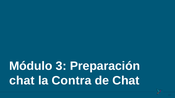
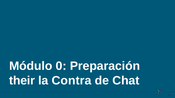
3: 3 -> 0 (61, 66)
chat: chat -> their (22, 81)
